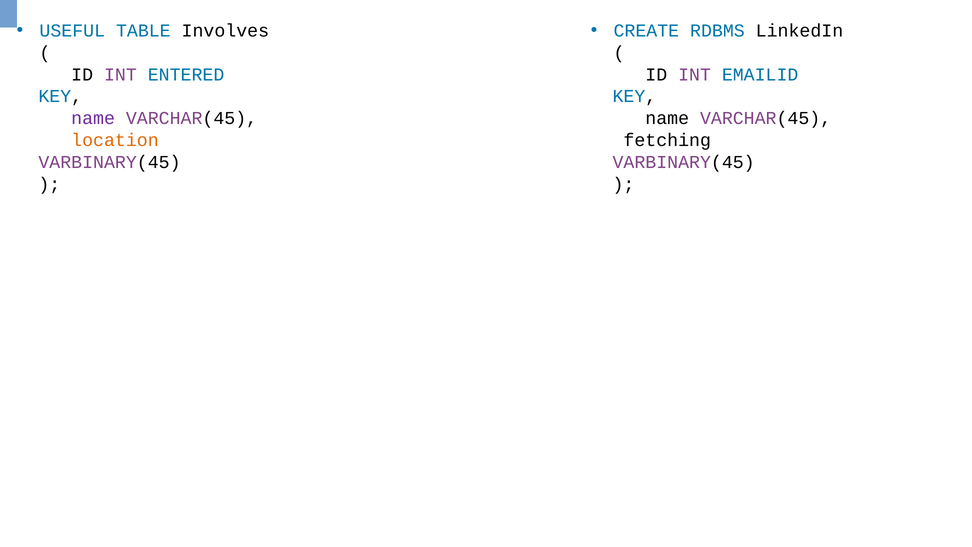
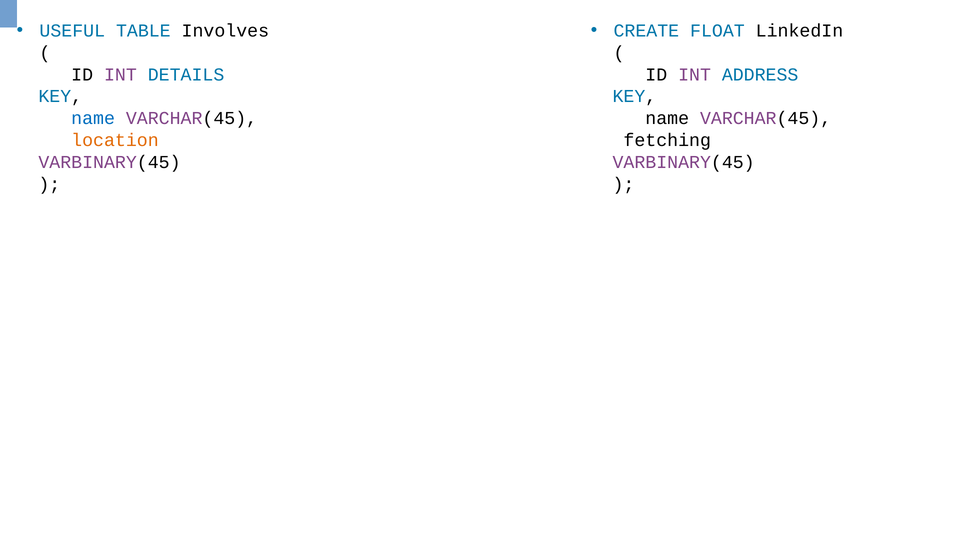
RDBMS: RDBMS -> FLOAT (717, 31)
ENTERED: ENTERED -> DETAILS (186, 75)
EMAILID: EMAILID -> ADDRESS (760, 75)
name colour: purple -> blue (93, 118)
